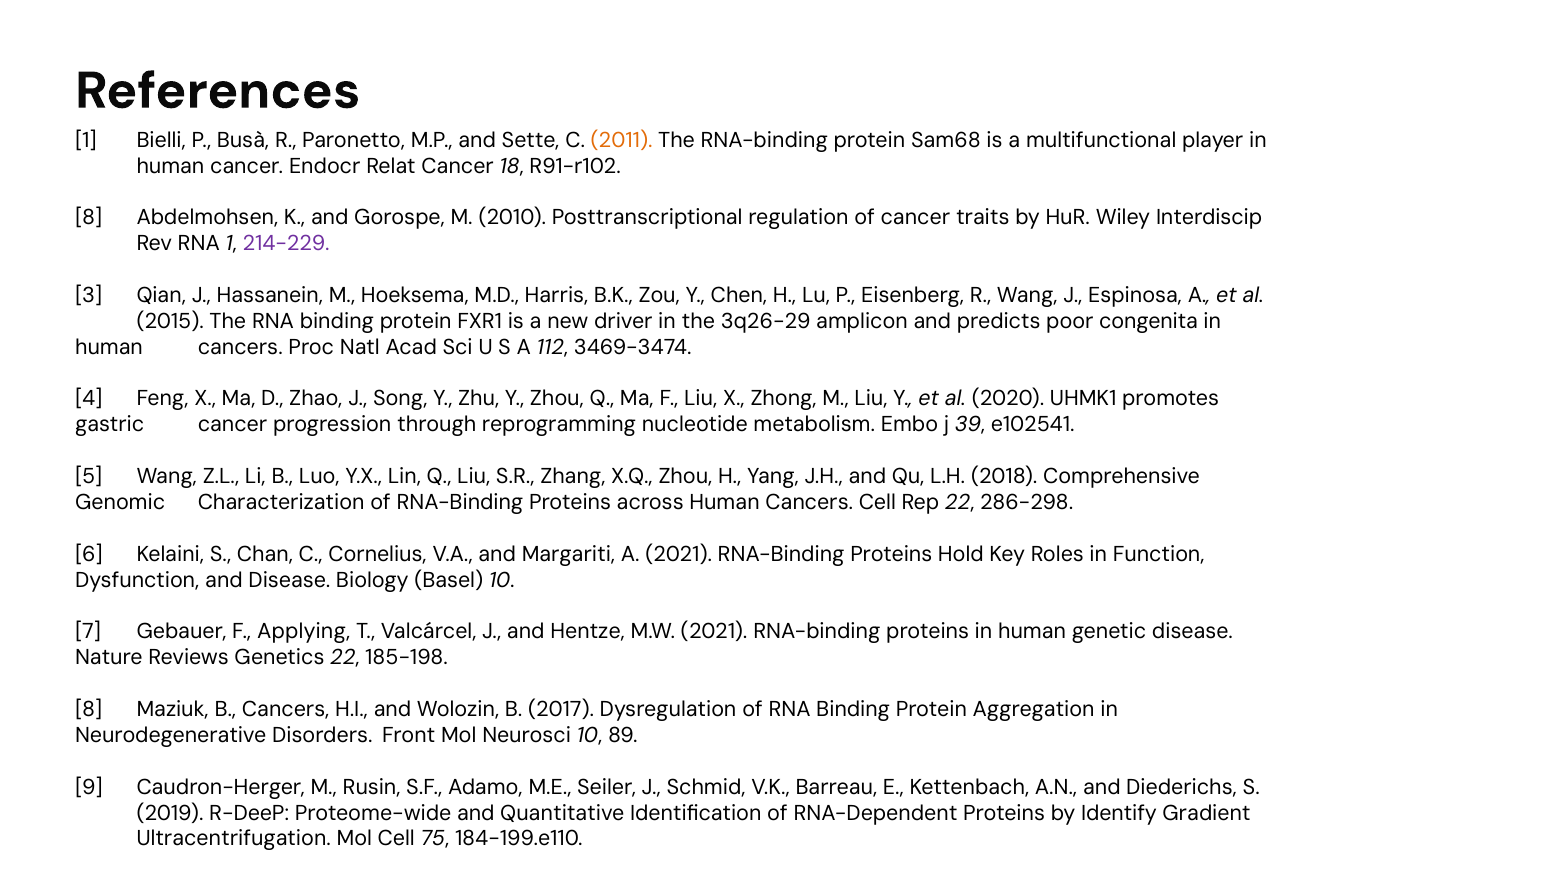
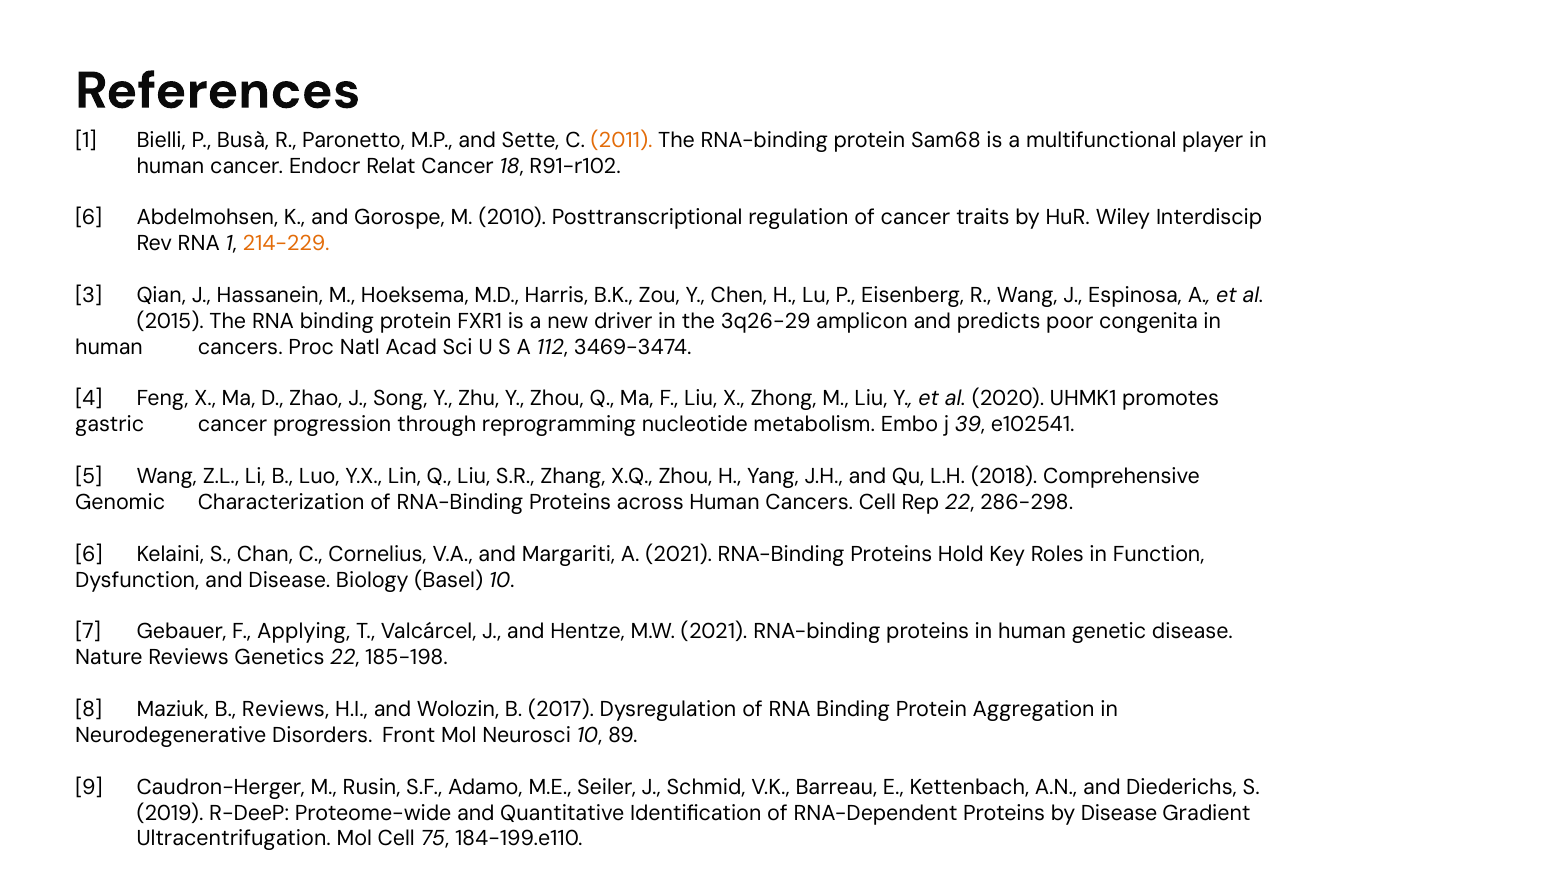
8: 8 -> 6 (89, 218)
214-229 colour: purple -> orange (286, 244)
B Cancers: Cancers -> Reviews (286, 710)
by Identify: Identify -> Disease (1119, 813)
